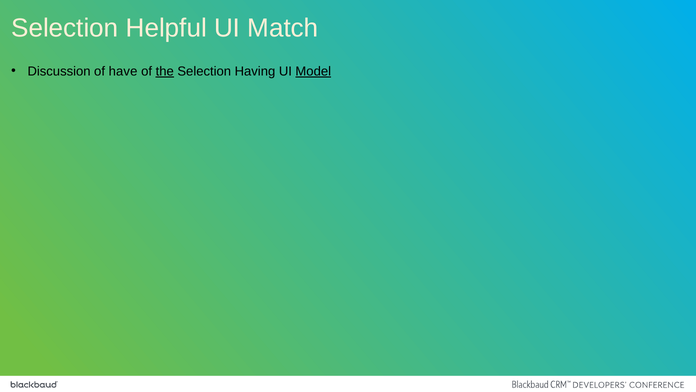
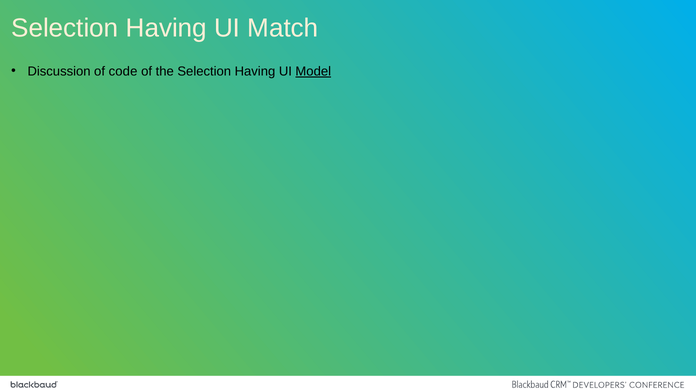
Helpful: Helpful -> Having (166, 28)
have: have -> code (123, 71)
the underline: present -> none (165, 71)
